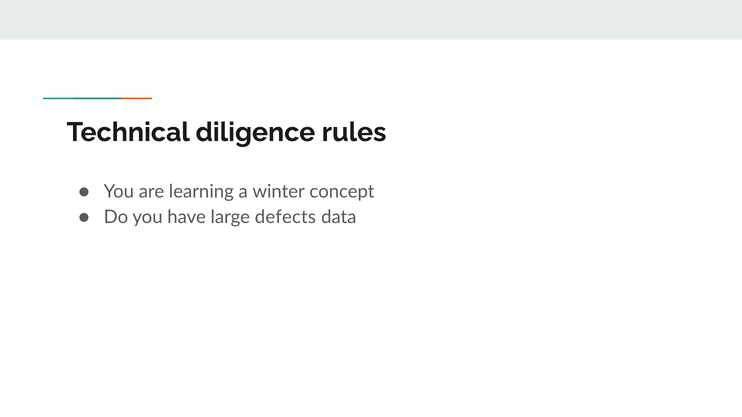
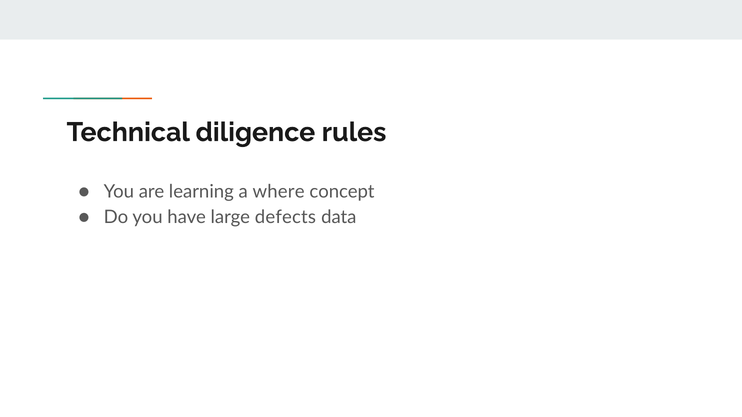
winter: winter -> where (279, 192)
